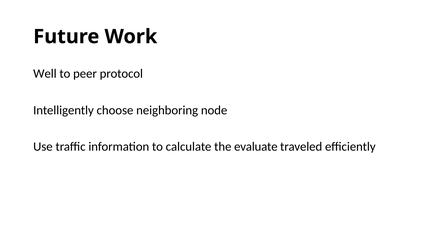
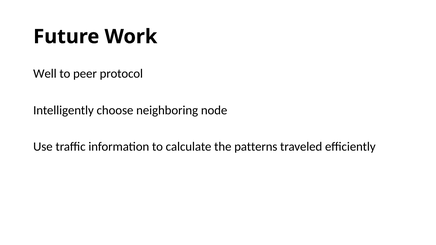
evaluate: evaluate -> patterns (256, 147)
